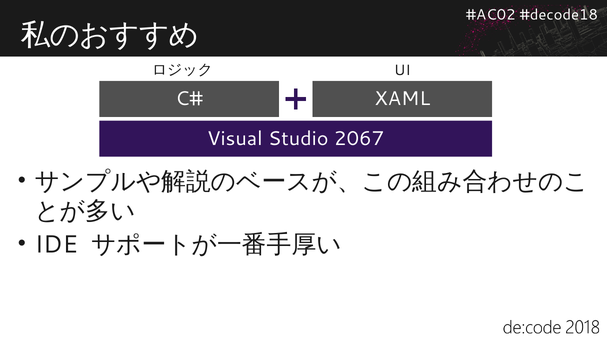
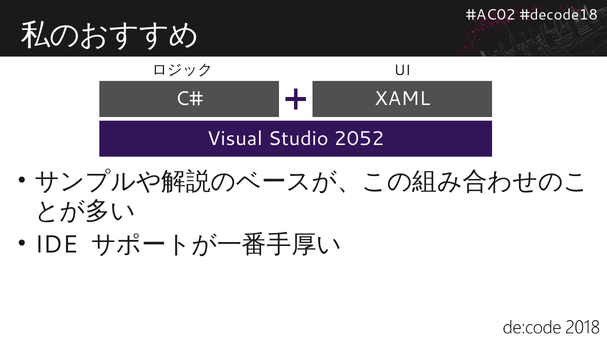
2067: 2067 -> 2052 (359, 139)
